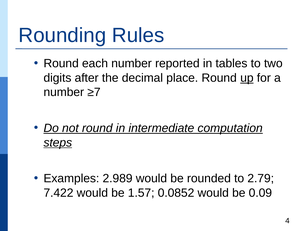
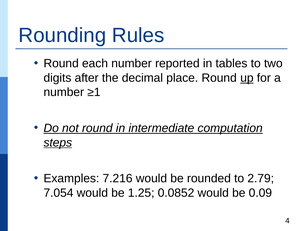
≥7: ≥7 -> ≥1 (94, 92)
2.989: 2.989 -> 7.216 (118, 179)
7.422: 7.422 -> 7.054 (58, 193)
1.57: 1.57 -> 1.25 (141, 193)
